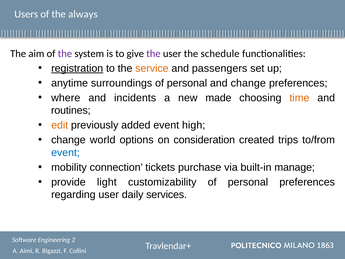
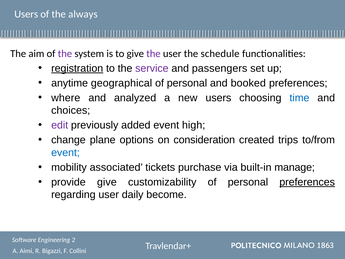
service colour: orange -> purple (152, 68)
surroundings: surroundings -> geographical (122, 83)
and change: change -> booked (248, 83)
incidents: incidents -> analyzed (135, 98)
new made: made -> users (218, 98)
time colour: orange -> blue (299, 98)
routines: routines -> choices (71, 110)
edit colour: orange -> purple (60, 125)
world: world -> plane (103, 140)
connection: connection -> associated (116, 167)
provide light: light -> give (107, 182)
preferences underline: none -> present (307, 182)
services: services -> become (167, 195)
